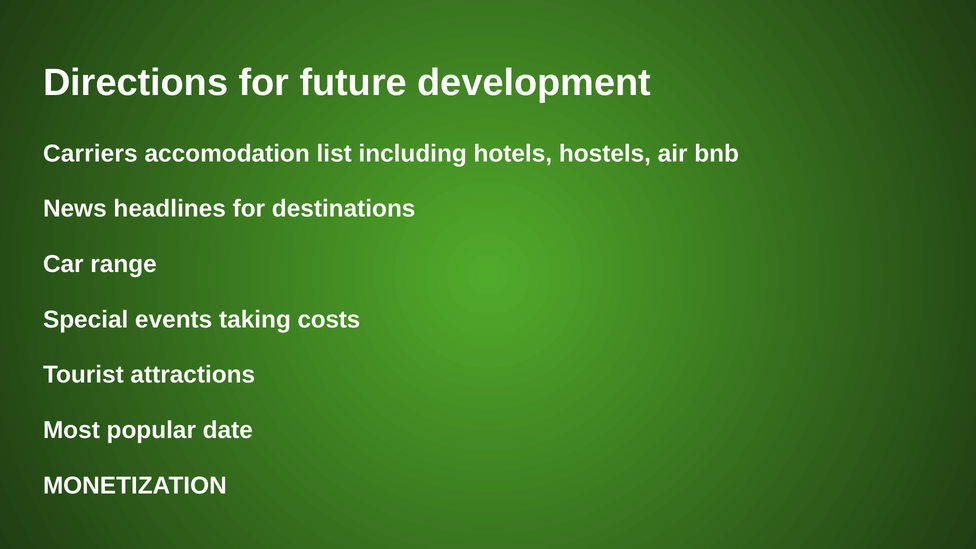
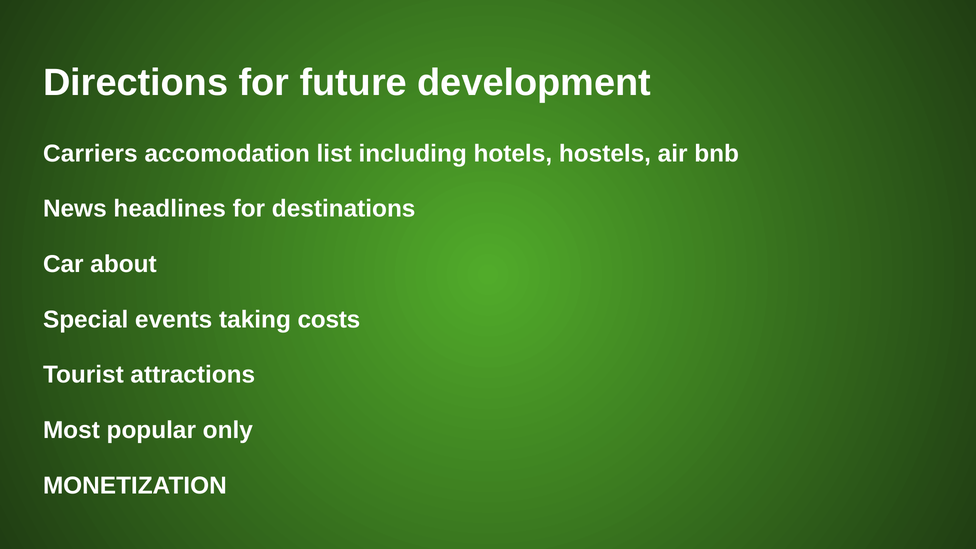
range: range -> about (124, 264)
date: date -> only (228, 430)
